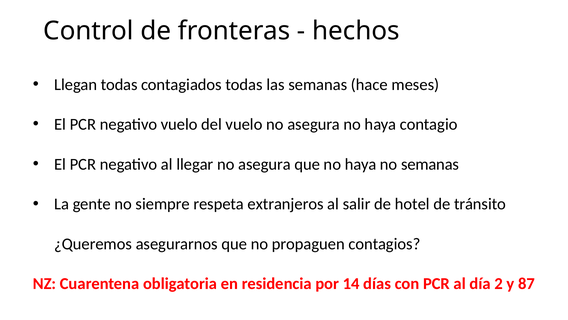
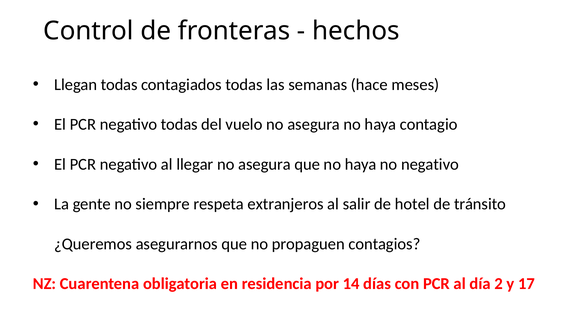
negativo vuelo: vuelo -> todas (179, 124)
no semanas: semanas -> negativo (430, 164)
87: 87 -> 17 (527, 283)
